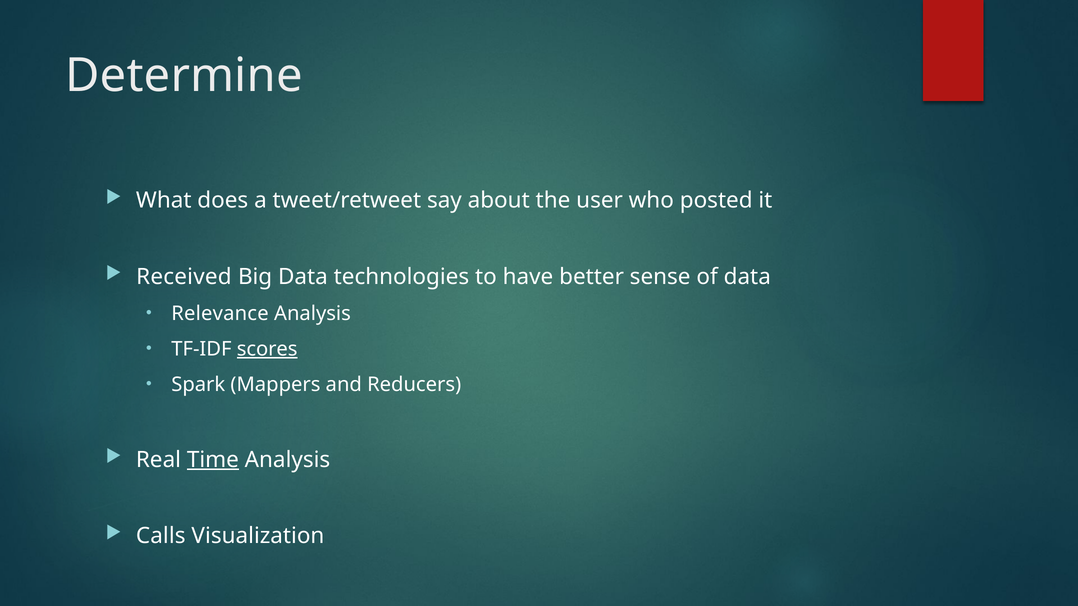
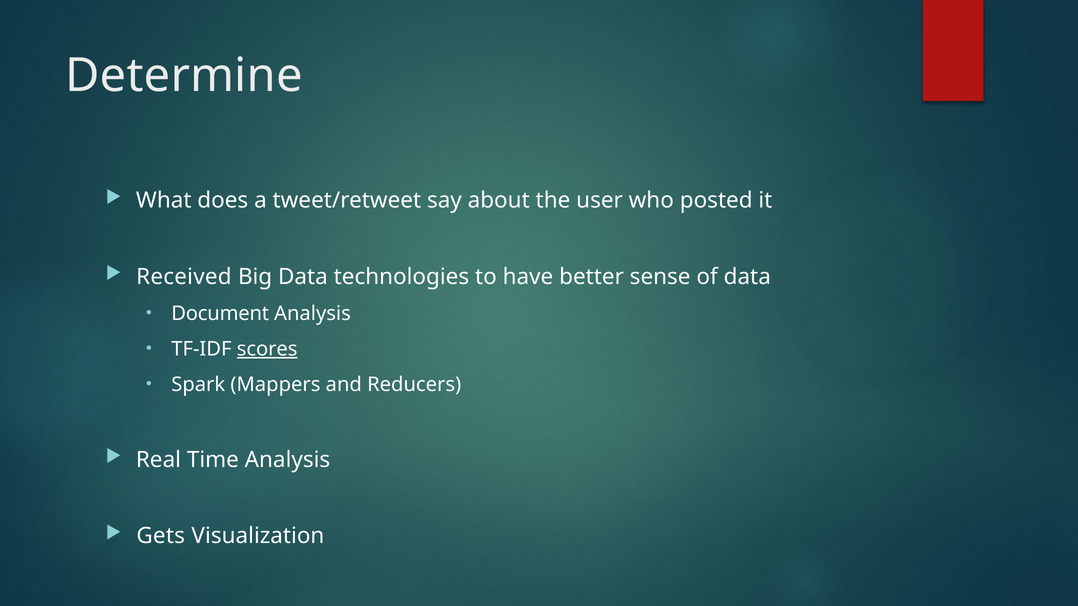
Relevance: Relevance -> Document (220, 314)
Time underline: present -> none (213, 460)
Calls: Calls -> Gets (161, 536)
